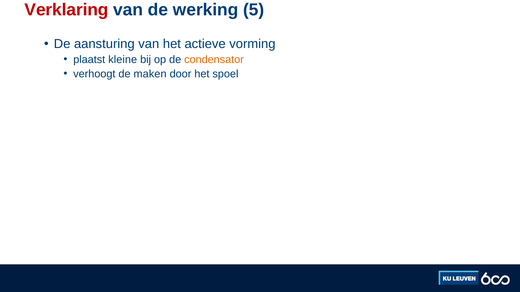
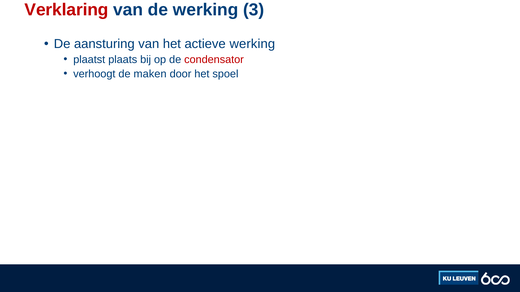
5: 5 -> 3 (254, 10)
actieve vorming: vorming -> werking (252, 44)
kleine: kleine -> plaats (123, 60)
condensator colour: orange -> red (214, 60)
